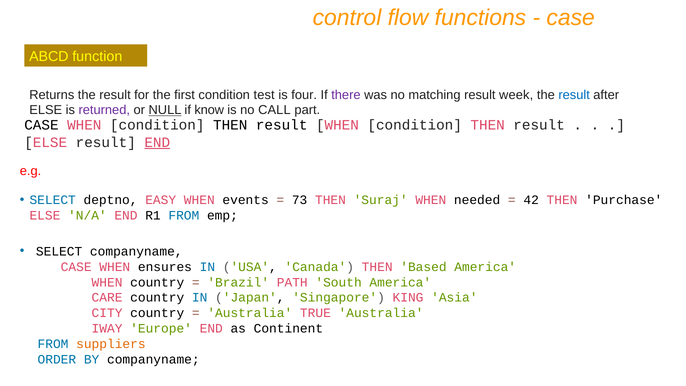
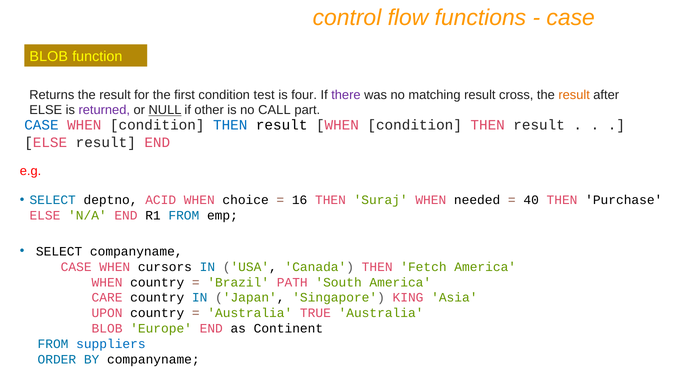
ABCD: ABCD -> BLOB (49, 56)
week: week -> cross (516, 95)
result colour: blue -> orange (574, 95)
know: know -> other (209, 110)
CASE colour: black -> blue (41, 125)
THEN colour: black -> blue (230, 125)
END underline: present -> none (157, 142)
EASY: EASY -> ACID (161, 200)
events: events -> choice (246, 200)
73: 73 -> 16 (300, 200)
42: 42 -> 40 (531, 200)
ensures: ensures -> cursors (165, 267)
Based: Based -> Fetch (423, 267)
CITY: CITY -> UPON (107, 313)
IWAY: IWAY -> BLOB (107, 328)
suppliers colour: orange -> blue (111, 344)
